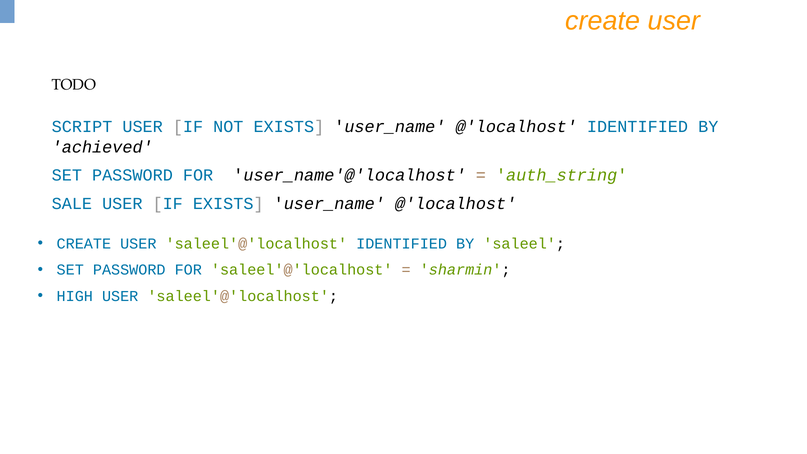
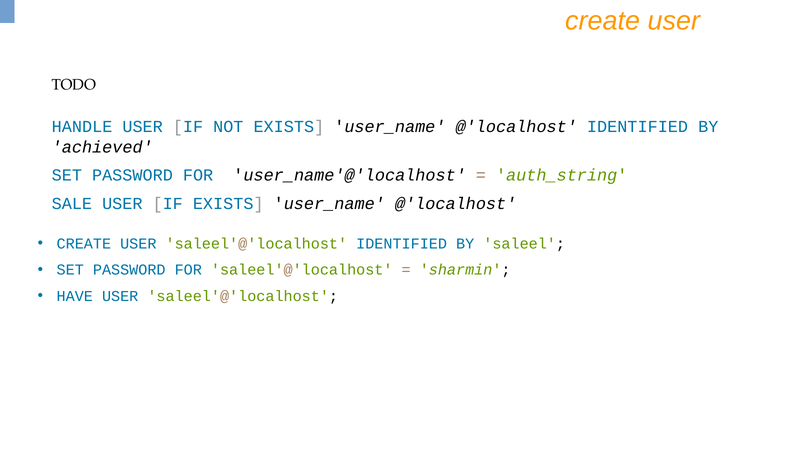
SCRIPT: SCRIPT -> HANDLE (82, 127)
HIGH: HIGH -> HAVE (75, 296)
